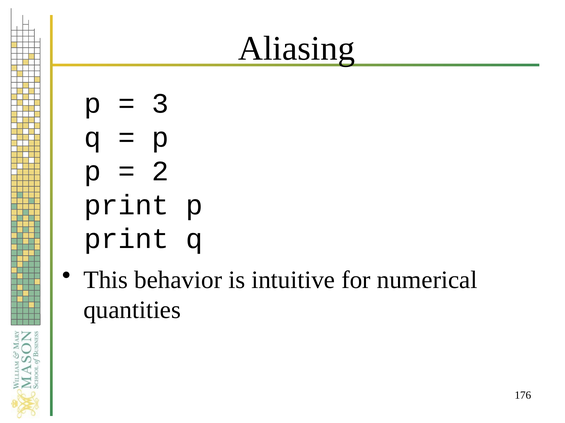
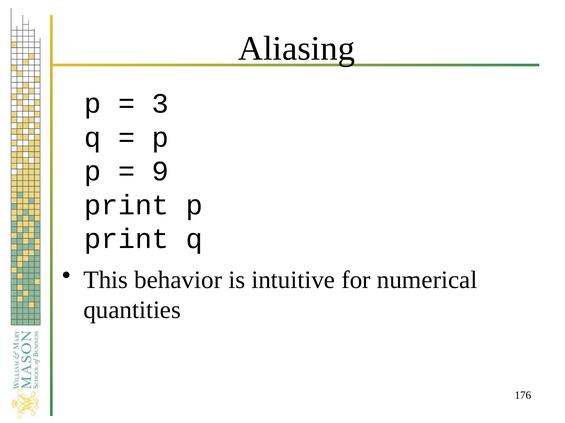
2: 2 -> 9 (160, 172)
